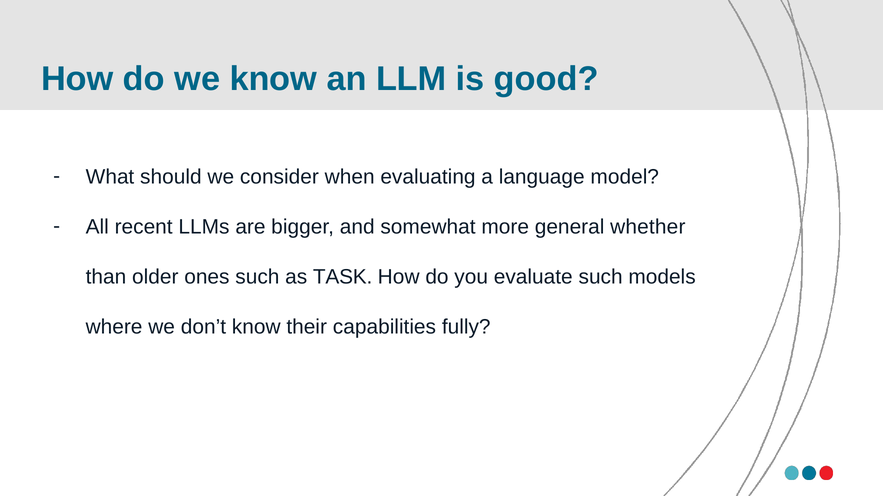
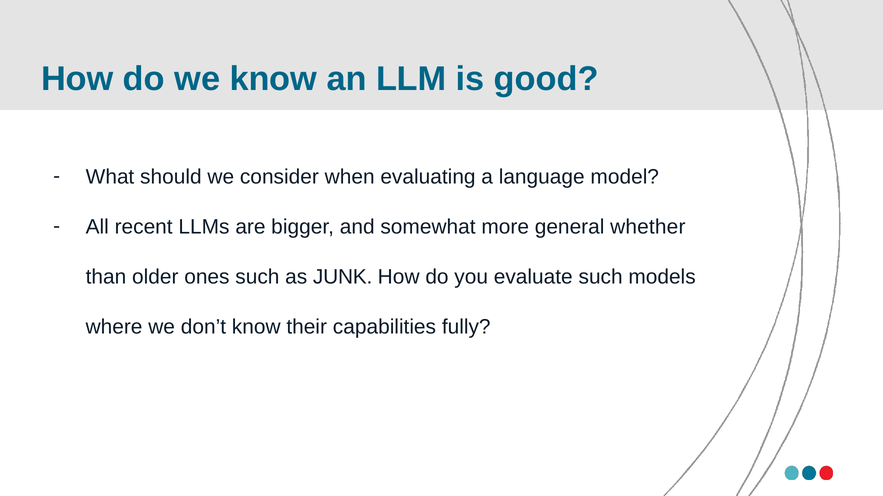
TASK: TASK -> JUNK (343, 277)
